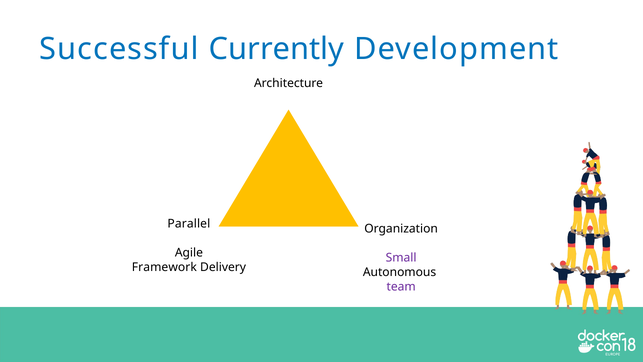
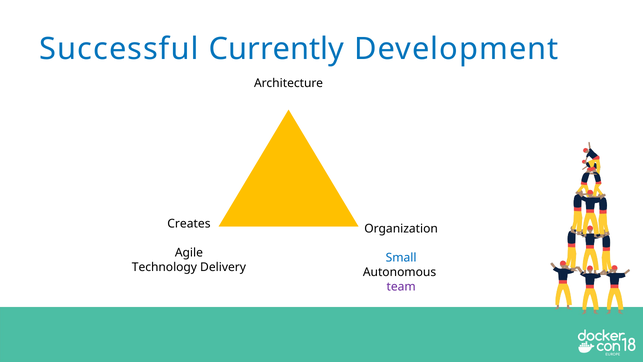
Parallel: Parallel -> Creates (189, 224)
Small colour: purple -> blue (401, 257)
Framework: Framework -> Technology (164, 267)
